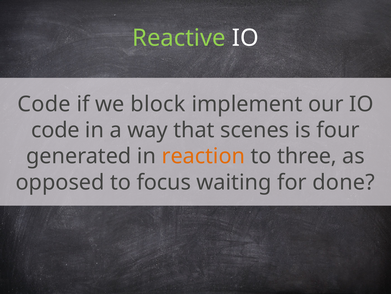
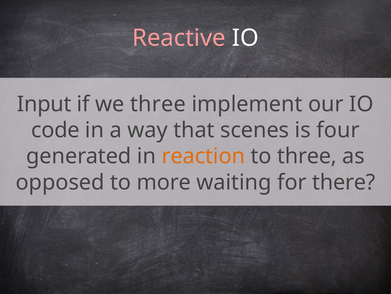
Reactive colour: light green -> pink (179, 38)
Code: Code -> Input (44, 104)
we block: block -> three (158, 104)
focus: focus -> more (164, 182)
done: done -> there (344, 182)
